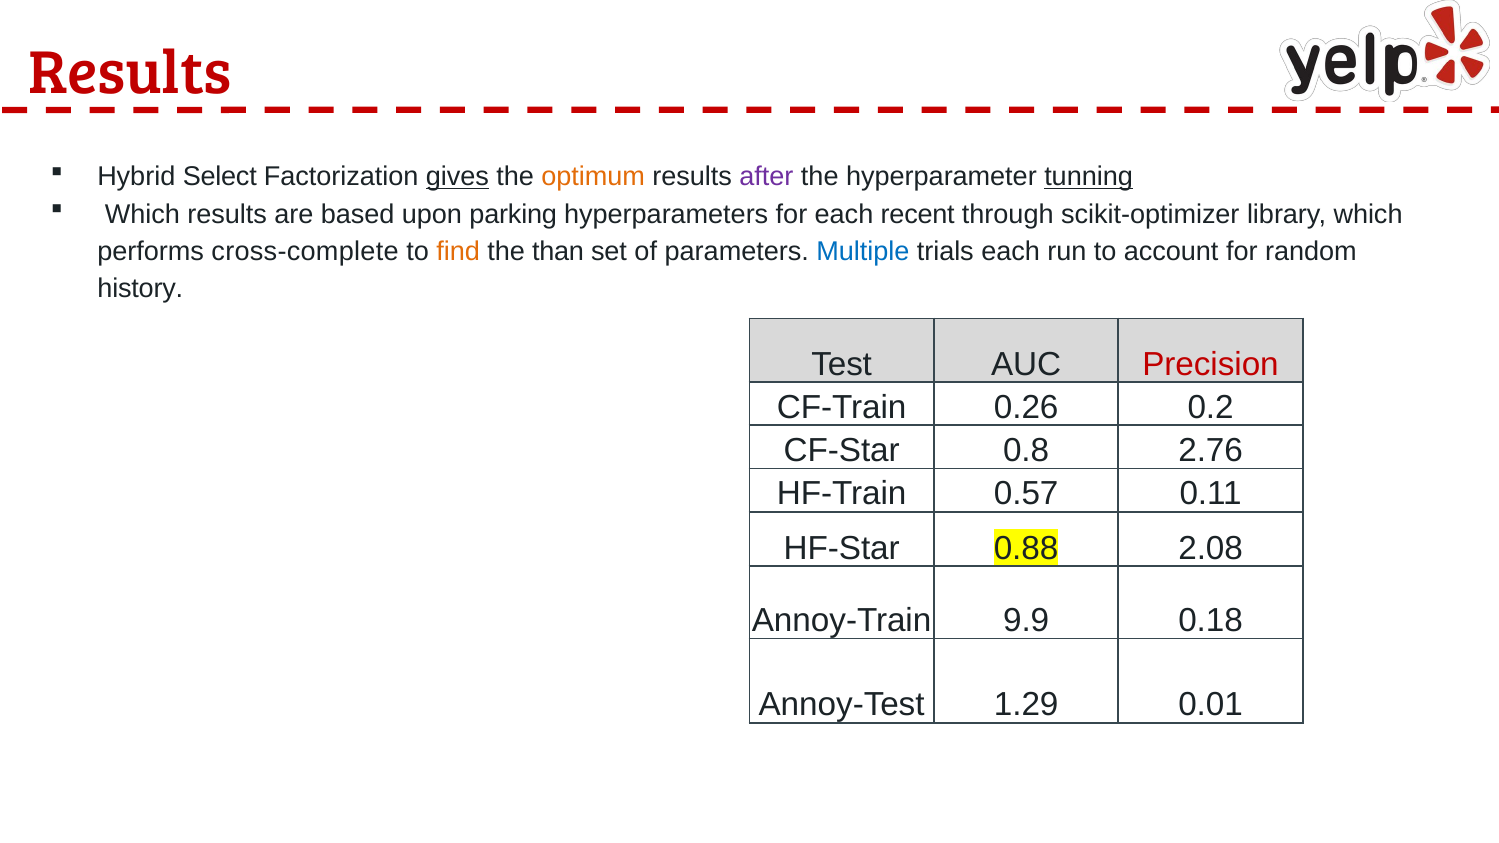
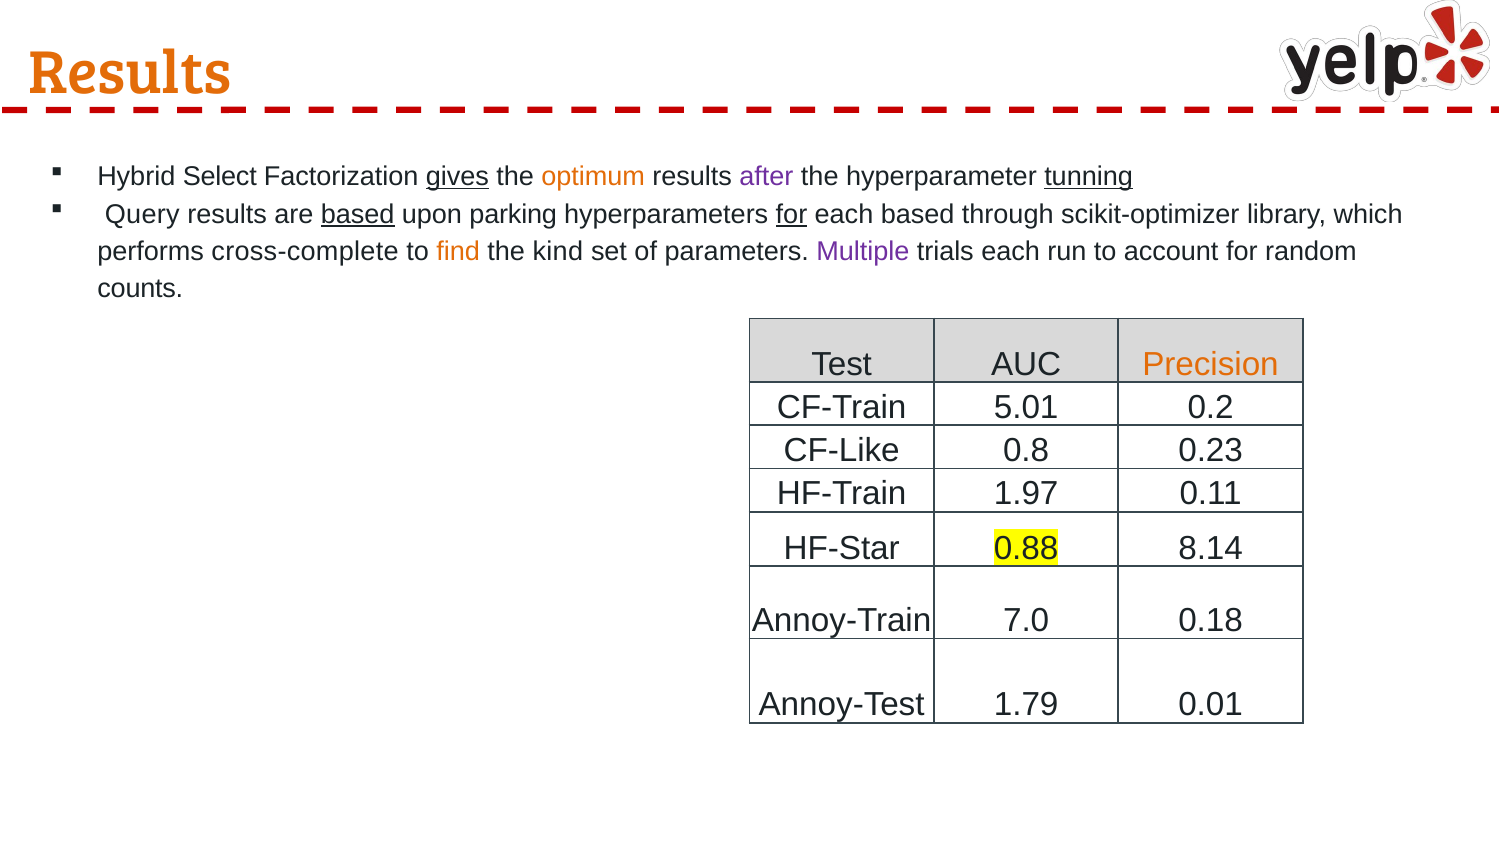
Results colour: red -> orange (130, 73)
Which: Which -> Query (142, 214)
based underline: none -> present (358, 214)
for underline: none -> present (792, 214)
each recent: recent -> based (918, 214)
than: than -> kind (558, 252)
Multiple colour: blue -> purple (863, 252)
history: history -> counts (140, 289)
Precision colour: red -> orange (1210, 364)
0.26: 0.26 -> 5.01 (1026, 407)
CF-Star: CF-Star -> CF-Like (842, 451)
2.76: 2.76 -> 0.23 (1211, 451)
0.57: 0.57 -> 1.97 (1026, 494)
2.08: 2.08 -> 8.14 (1211, 548)
9.9: 9.9 -> 7.0 (1026, 621)
1.29: 1.29 -> 1.79 (1026, 705)
